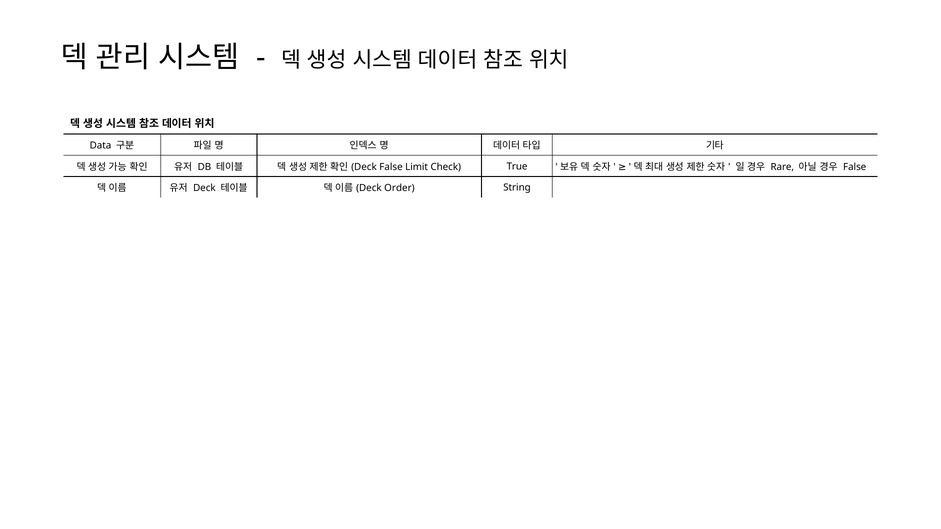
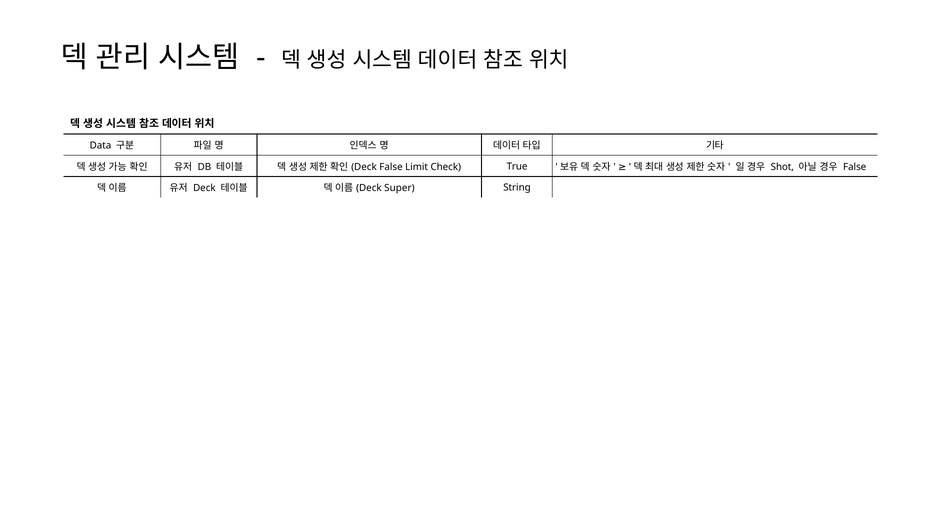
Rare: Rare -> Shot (782, 167)
Order: Order -> Super (399, 188)
